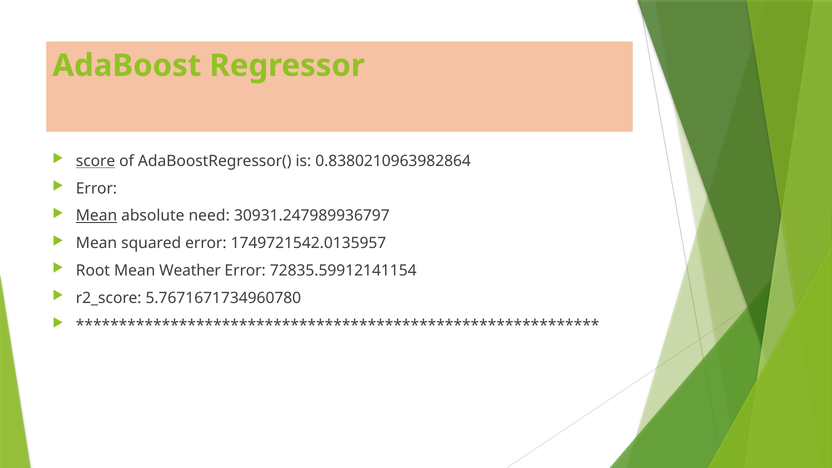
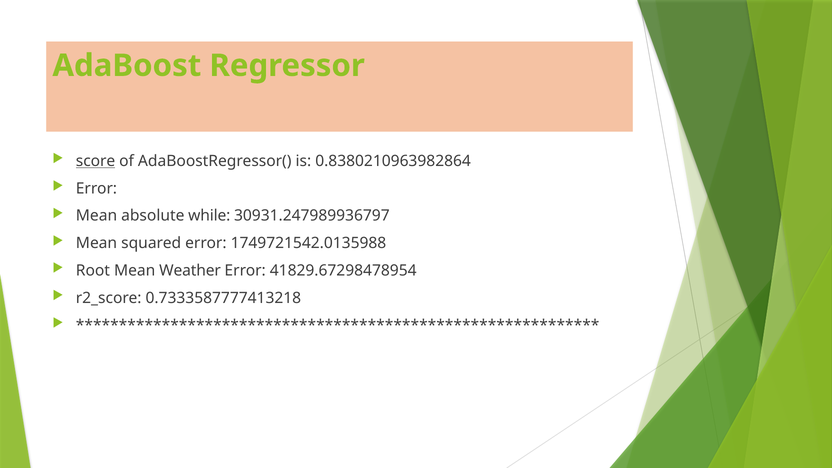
Mean underline: present -> none (97, 216)
need: need -> while (209, 216)
1749721542.0135957: 1749721542.0135957 -> 1749721542.0135988 (308, 243)
72835.59912141154: 72835.59912141154 -> 41829.67298478954 (343, 271)
5.7671671734960780: 5.7671671734960780 -> 0.7333587777413218 (223, 298)
